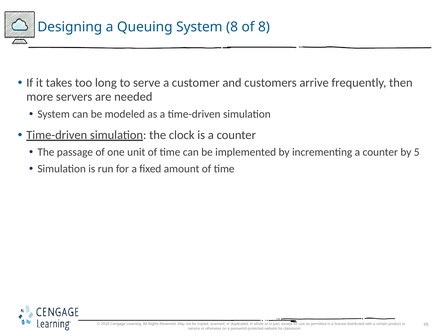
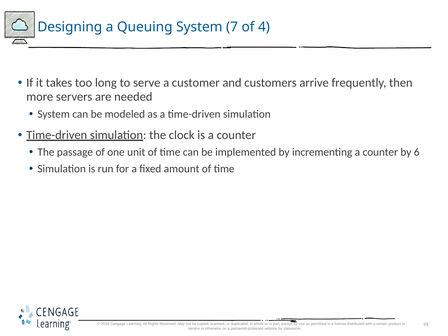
System 8: 8 -> 7 (232, 27)
of 8: 8 -> 4 (264, 27)
5: 5 -> 6 (417, 152)
